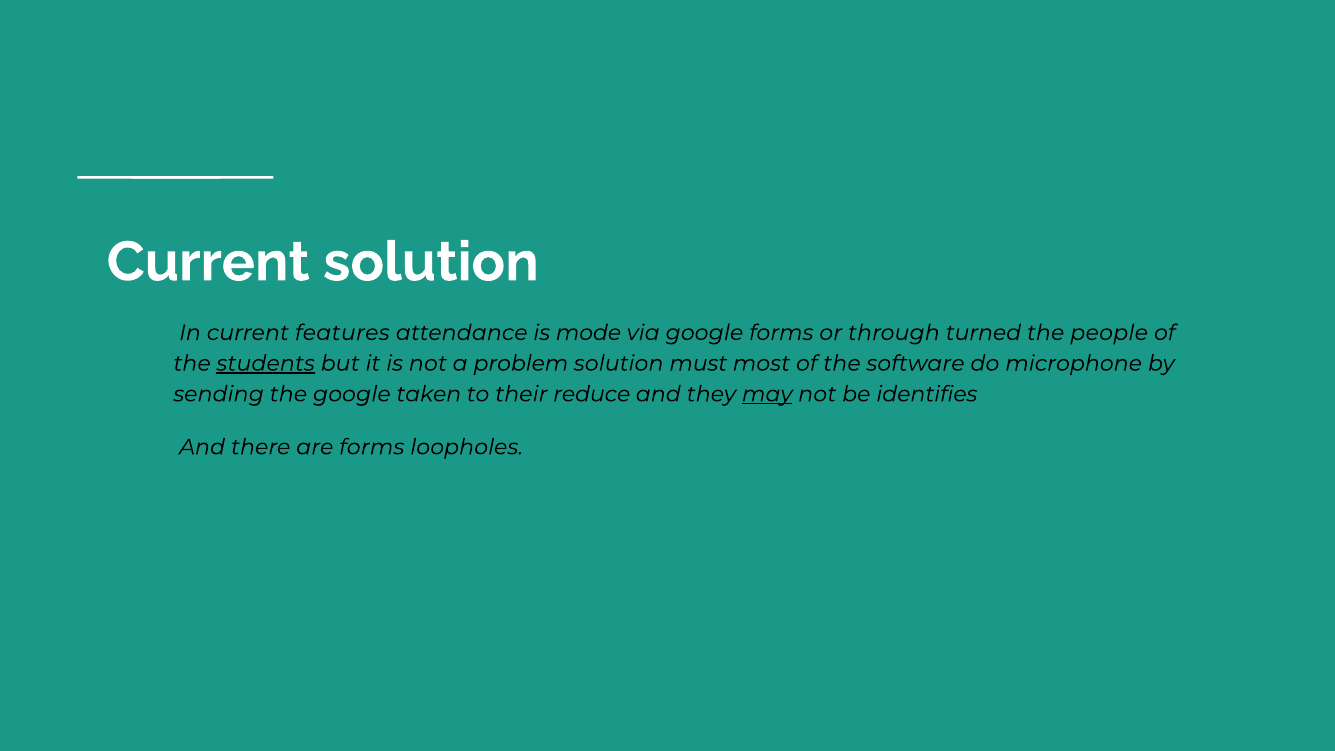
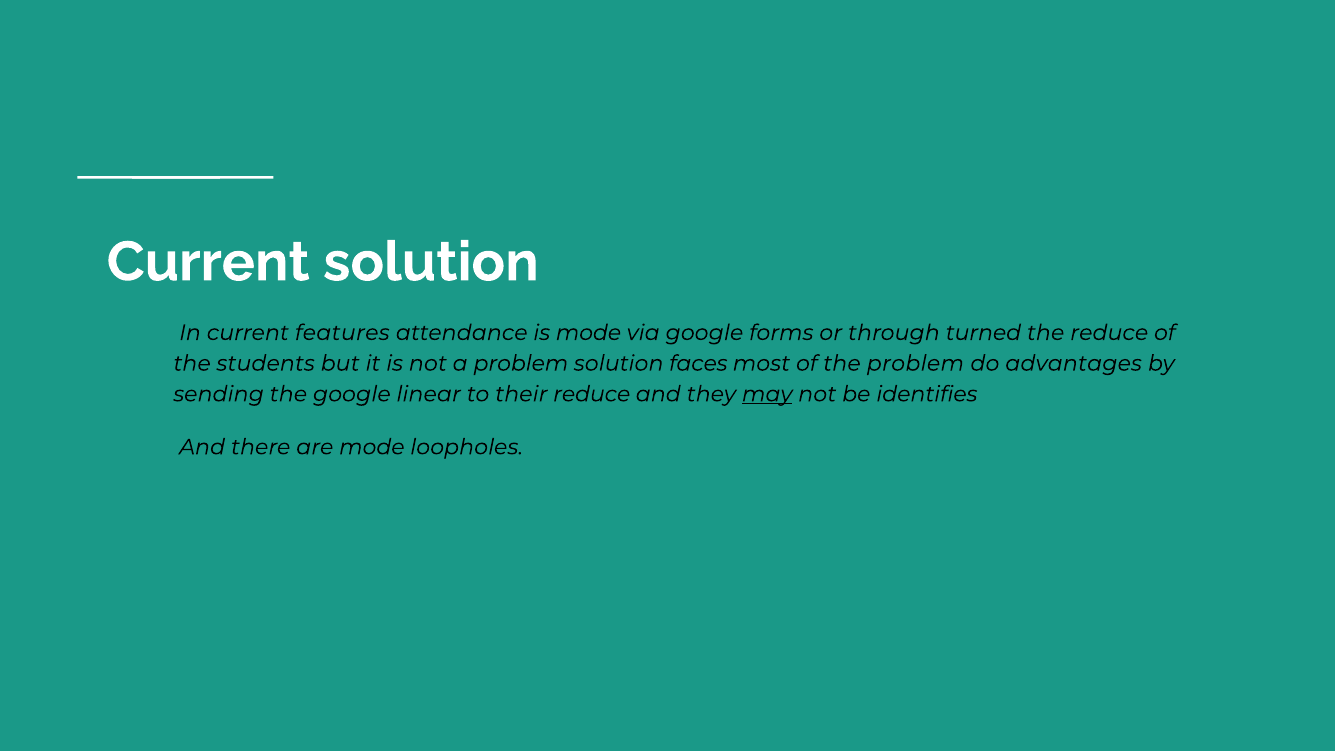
the people: people -> reduce (1109, 333)
students underline: present -> none (266, 363)
must: must -> faces (698, 363)
the software: software -> problem (915, 363)
microphone: microphone -> advantages (1074, 363)
taken: taken -> linear (429, 394)
are forms: forms -> mode (372, 447)
